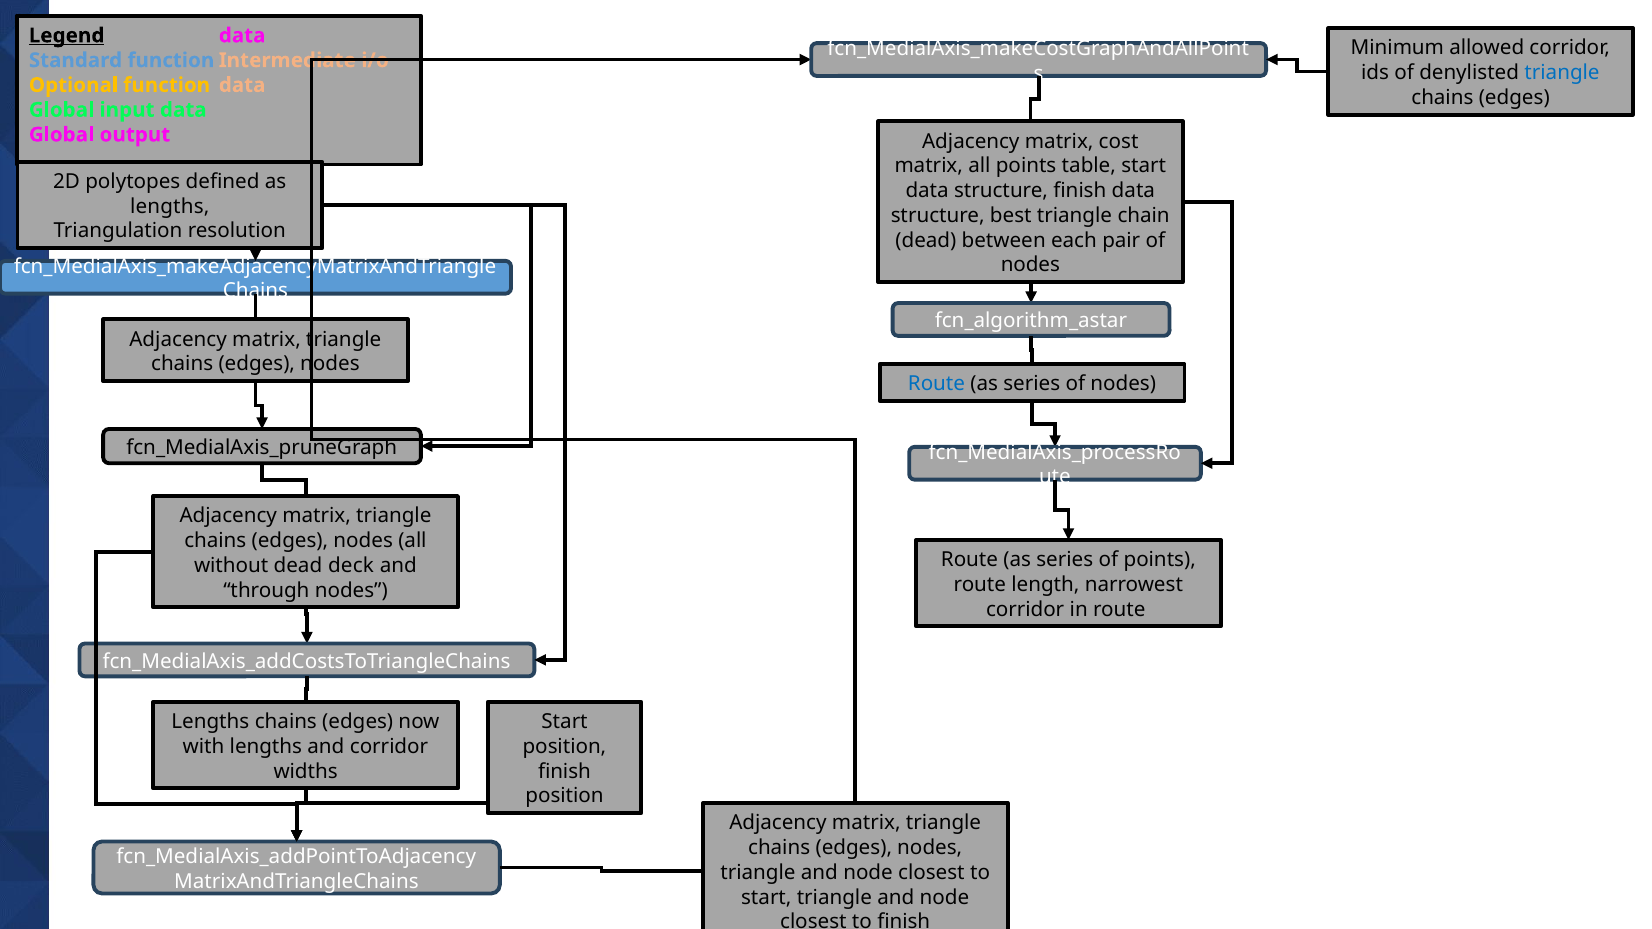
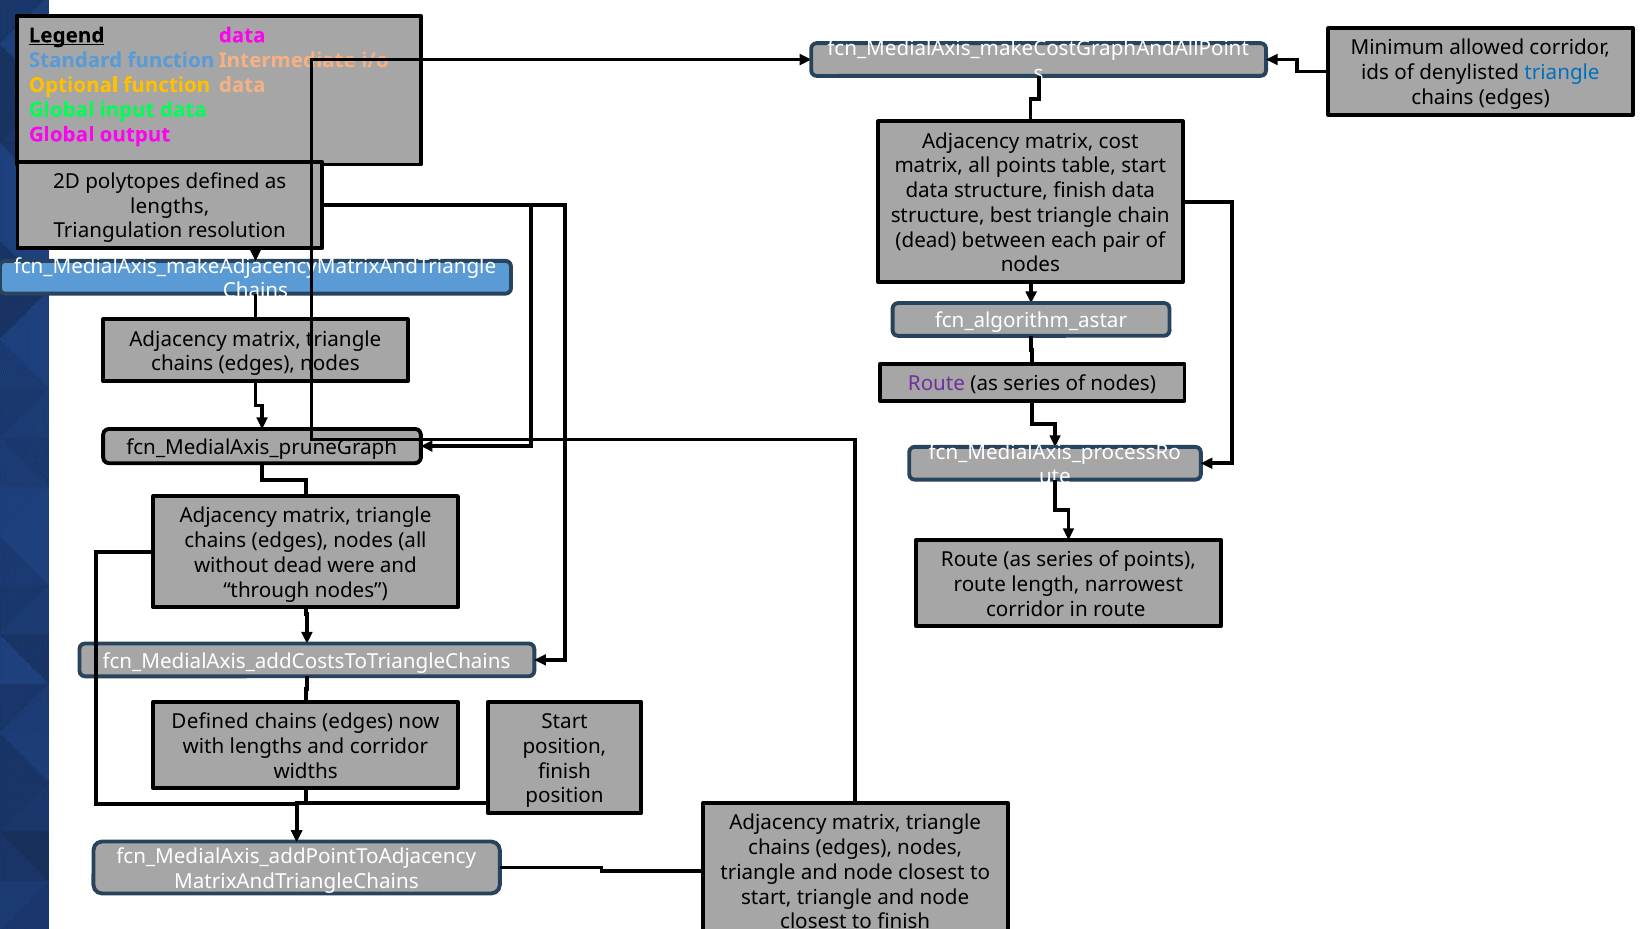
Route colour: blue -> purple (936, 384)
deck: deck -> were (351, 566)
Lengths: Lengths -> Defined (210, 722)
